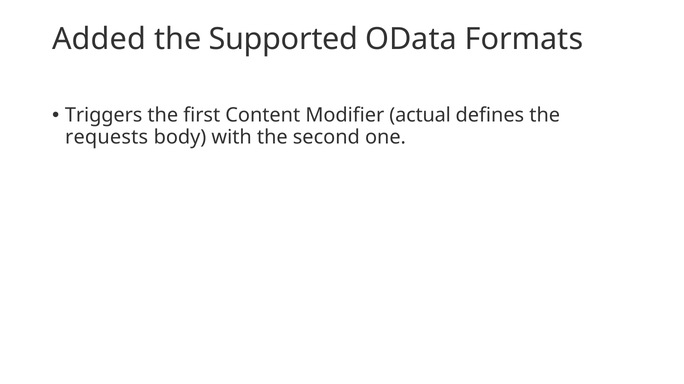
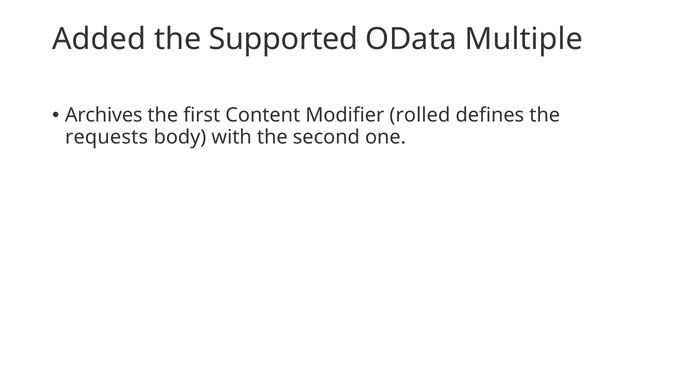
Formats: Formats -> Multiple (524, 39)
Triggers: Triggers -> Archives (104, 116)
actual: actual -> rolled (420, 116)
